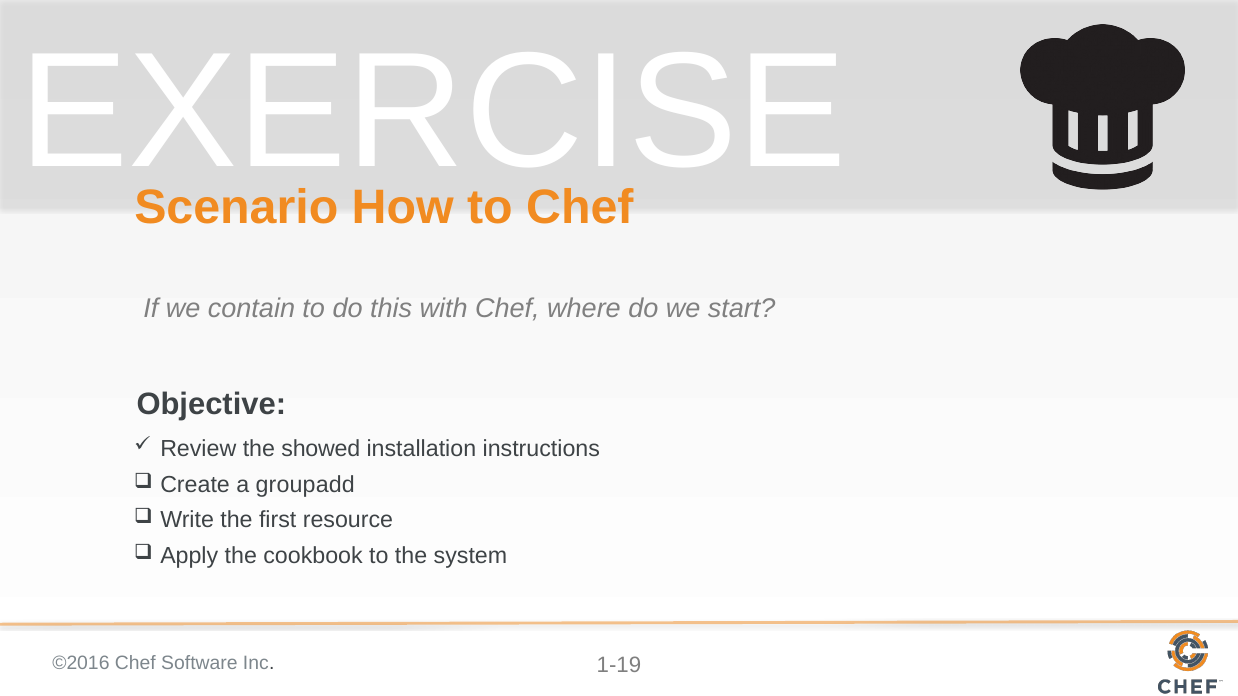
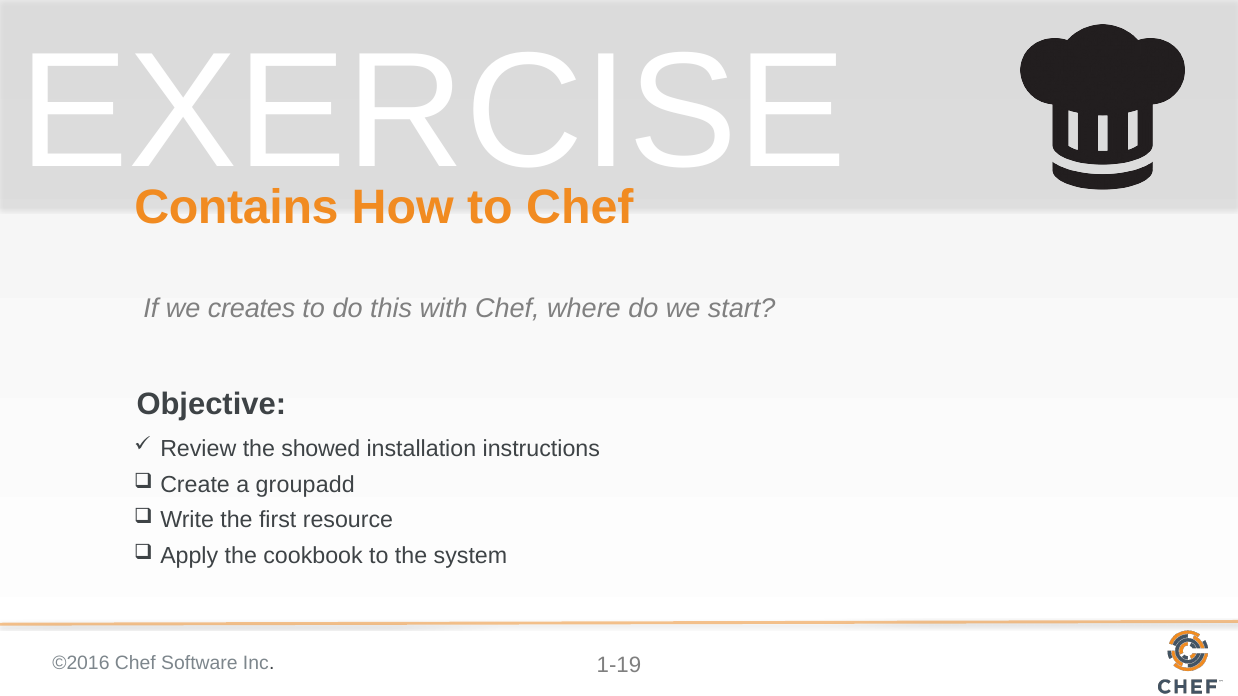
Scenario: Scenario -> Contains (236, 207)
contain: contain -> creates (252, 308)
